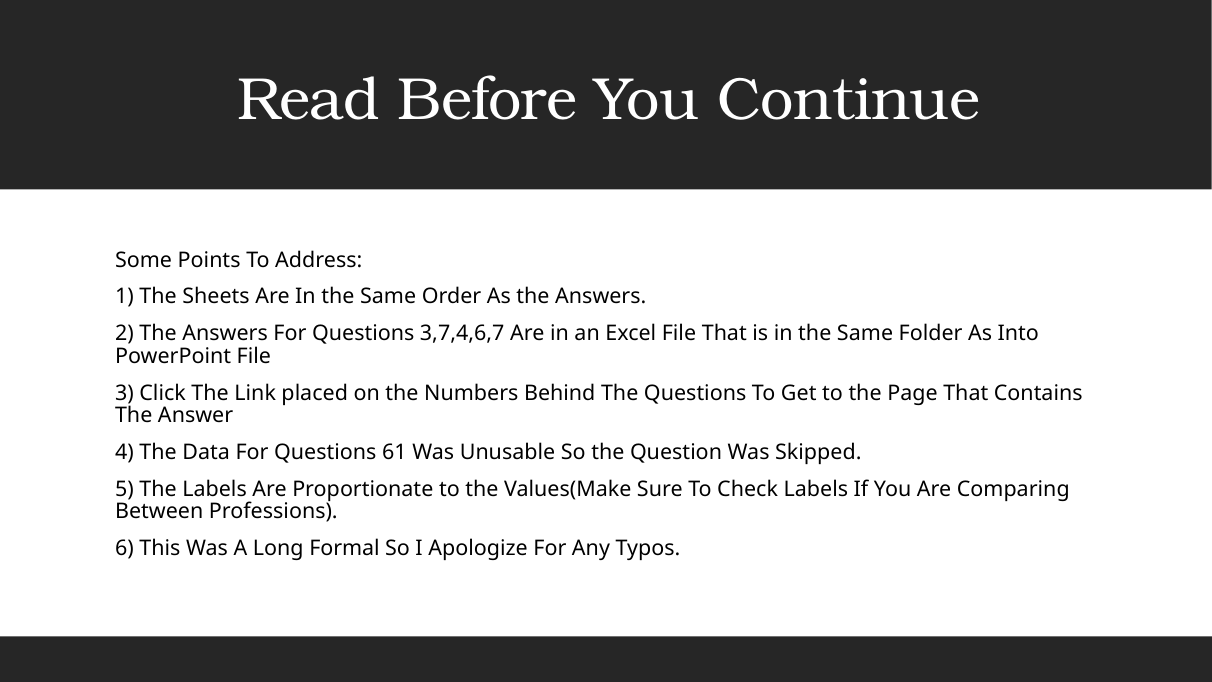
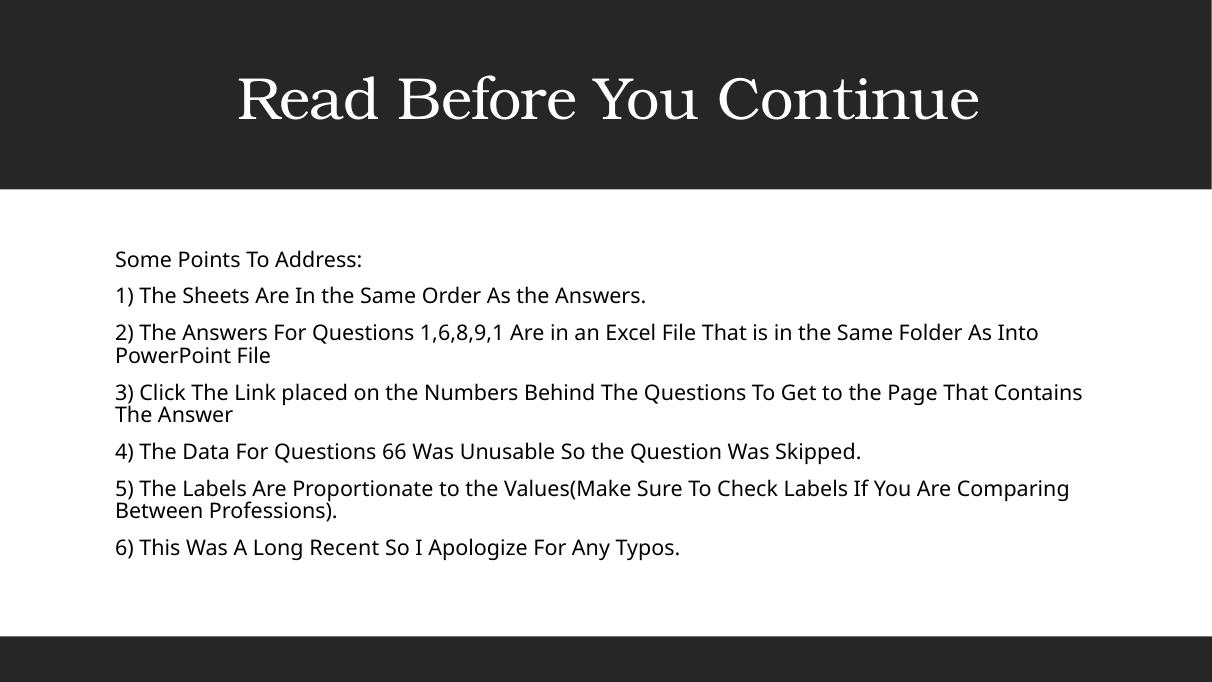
3,7,4,6,7: 3,7,4,6,7 -> 1,6,8,9,1 (462, 333)
61: 61 -> 66 (394, 452)
Formal: Formal -> Recent (344, 548)
